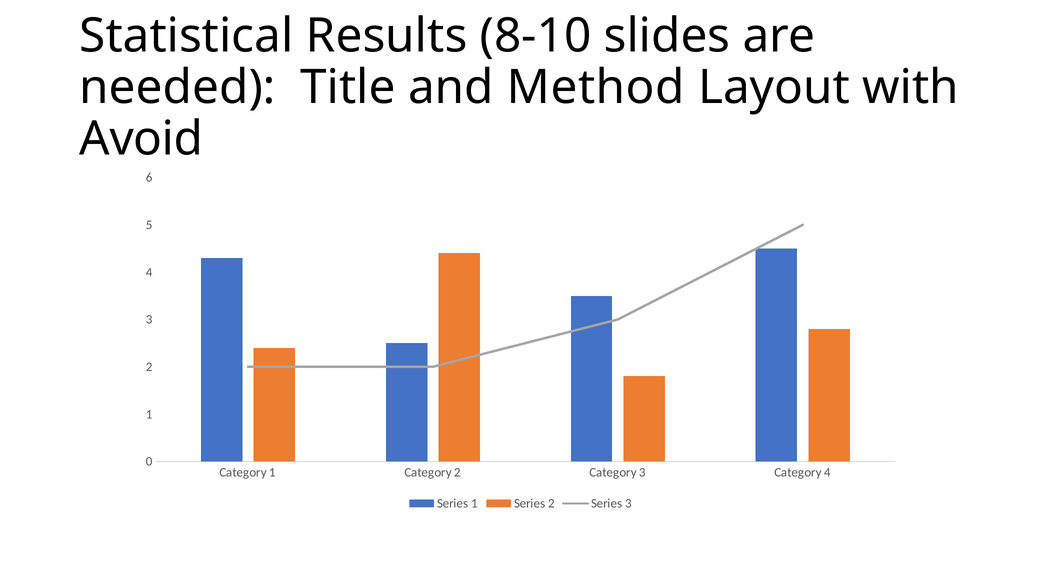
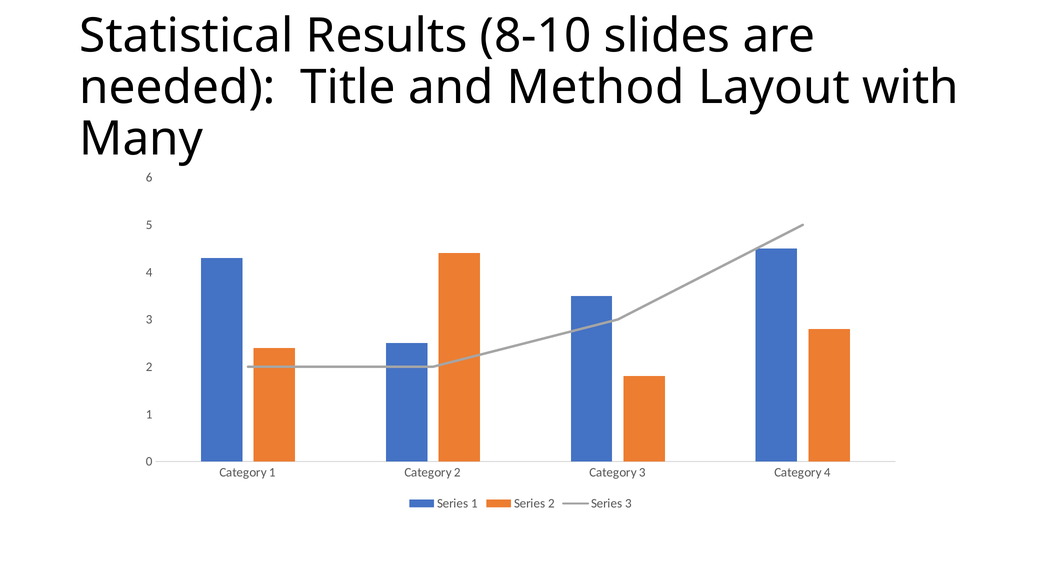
Avoid: Avoid -> Many (141, 139)
